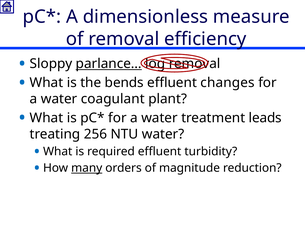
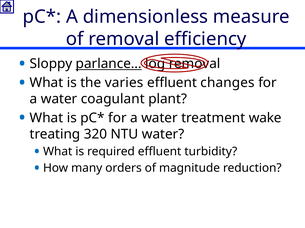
bends: bends -> varies (124, 83)
leads: leads -> wake (265, 118)
256: 256 -> 320 (95, 134)
many underline: present -> none (87, 169)
